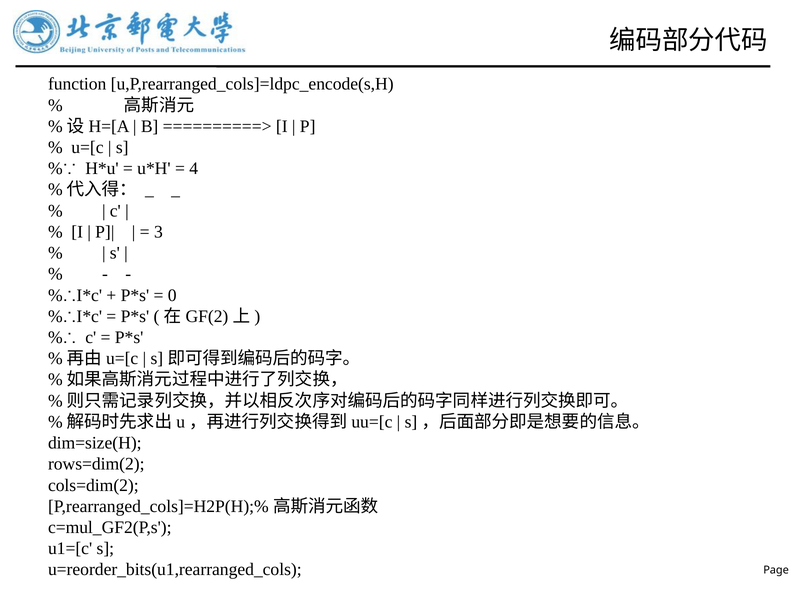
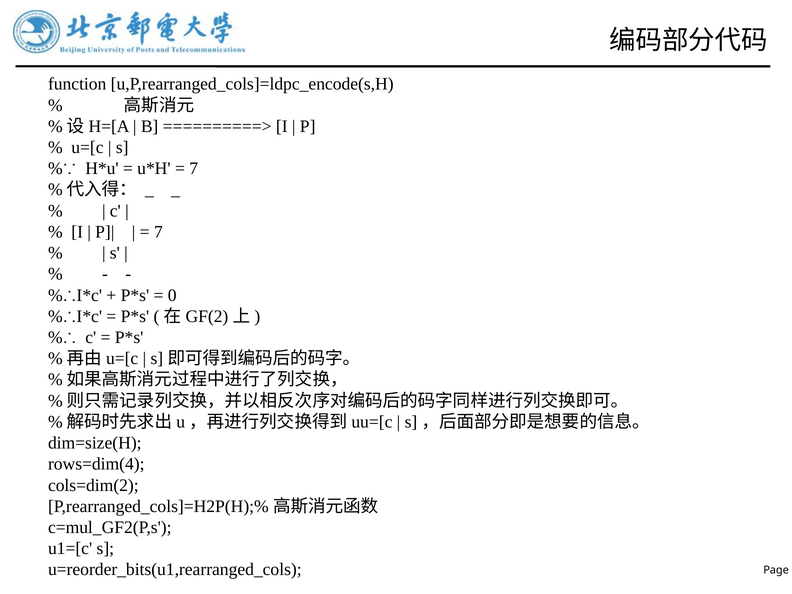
4: 4 -> 7 (194, 169)
3: 3 -> 7 (158, 232)
rows=dim(2: rows=dim(2 -> rows=dim(4 (96, 464)
